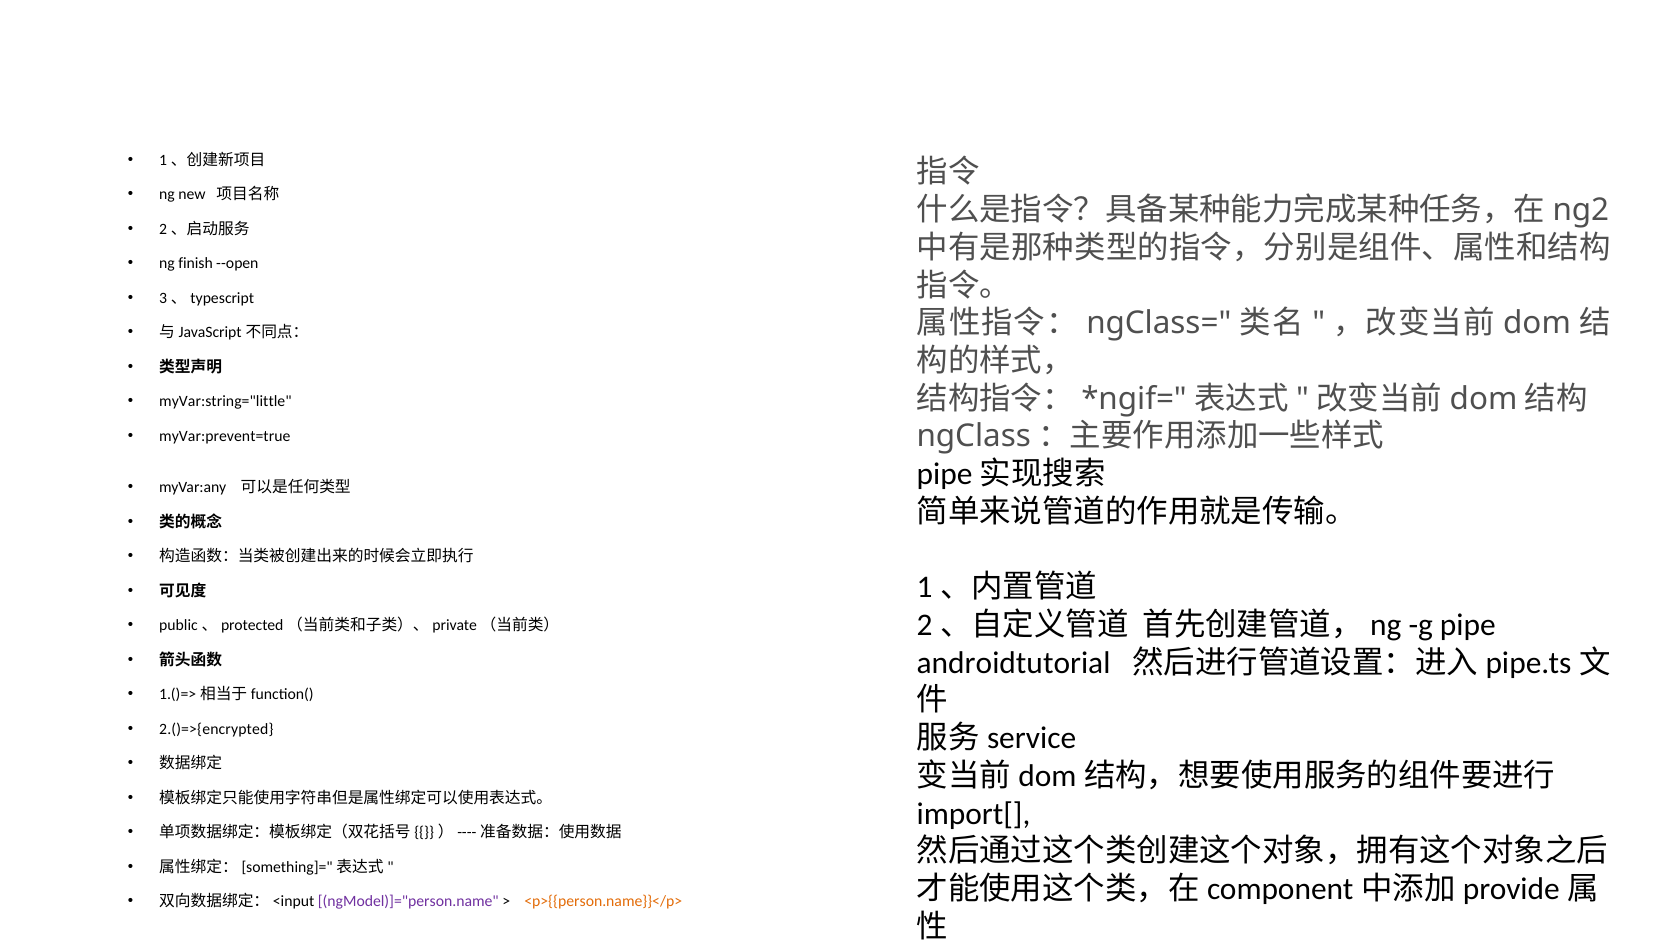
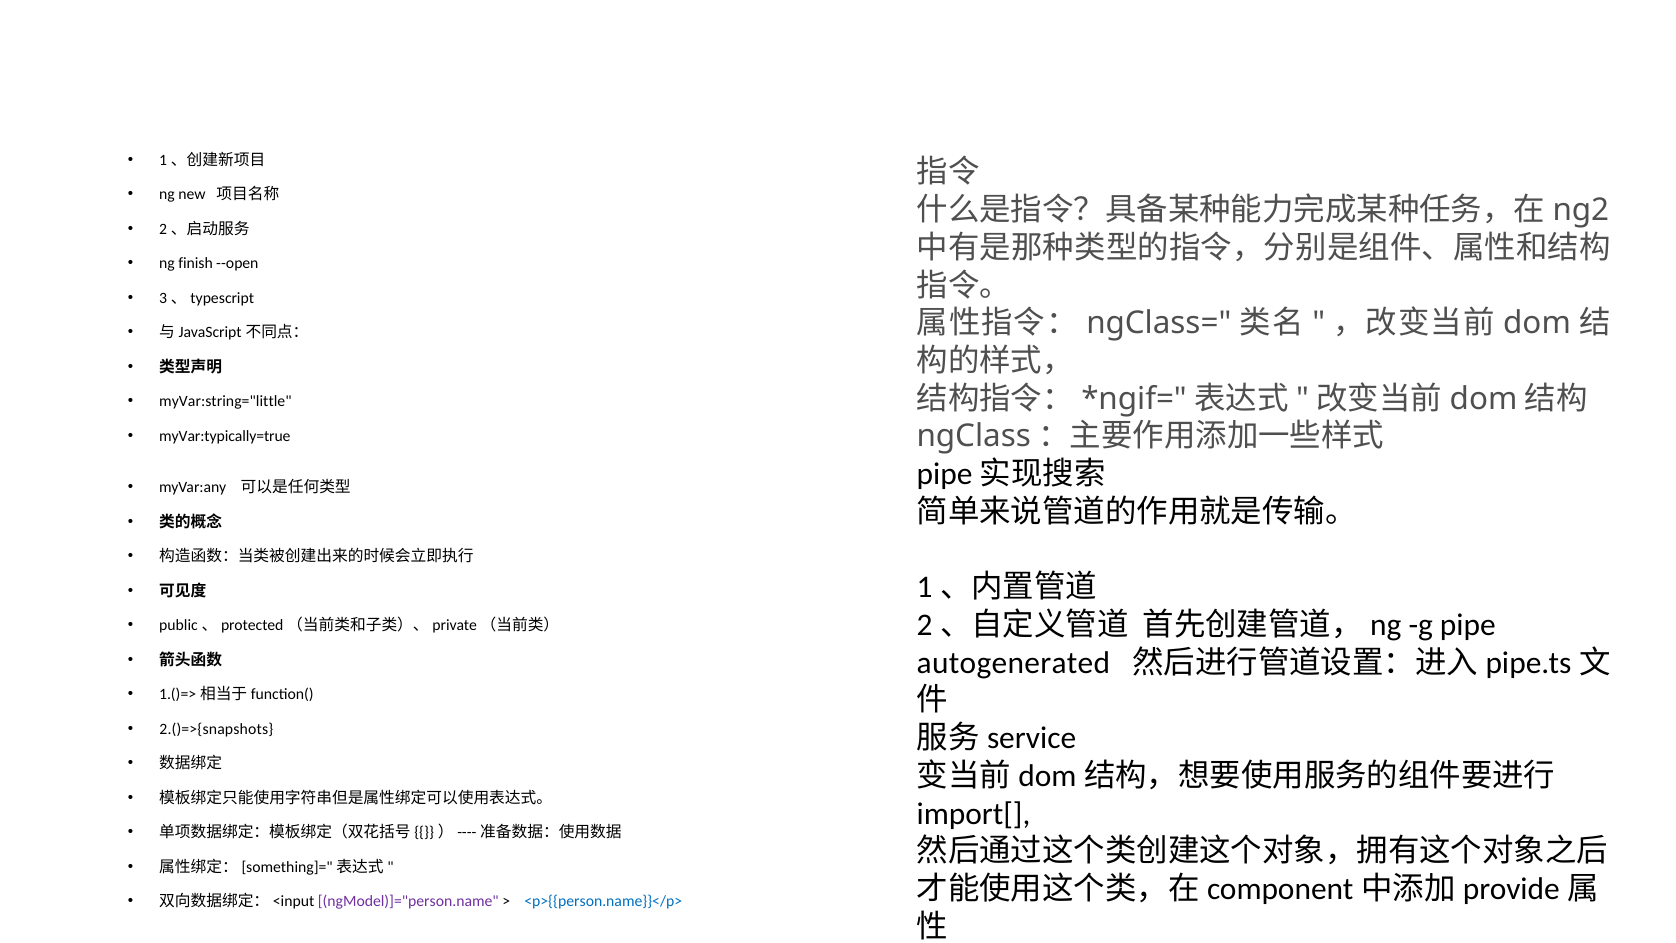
myVar:prevent=true: myVar:prevent=true -> myVar:typically=true (225, 436)
androidtutorial: androidtutorial -> autogenerated (1013, 663)
2.()=>{encrypted: 2.()=>{encrypted -> 2.()=>{snapshots (216, 729)
<p>{{person.name}}</p> colour: orange -> blue (603, 901)
